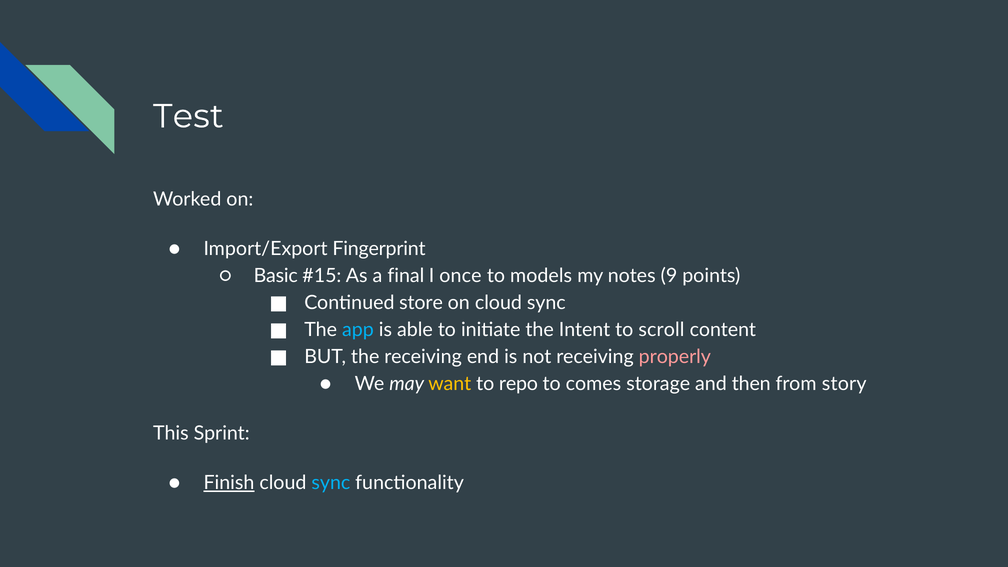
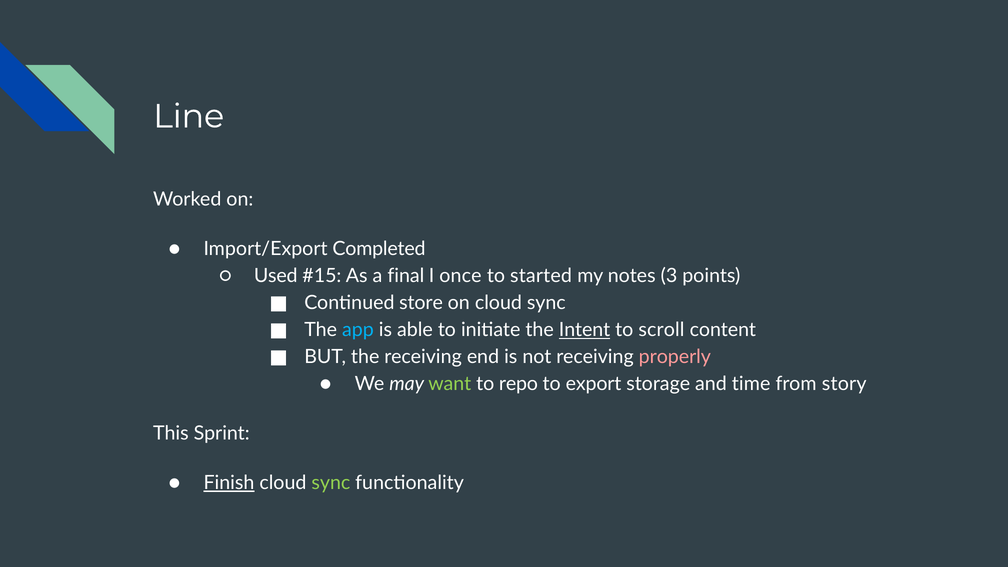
Test: Test -> Line (189, 116)
Fingerprint: Fingerprint -> Completed (379, 249)
Basic: Basic -> Used (276, 276)
models: models -> started (541, 276)
9: 9 -> 3 (669, 276)
Intent underline: none -> present (585, 330)
want colour: yellow -> light green (450, 384)
comes: comes -> export (594, 384)
then: then -> time (751, 384)
sync colour: light blue -> light green (331, 483)
